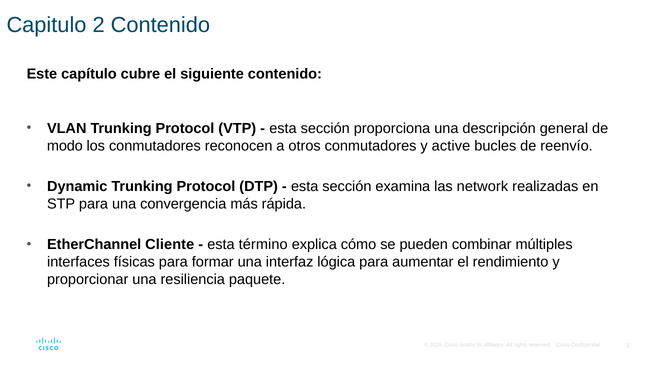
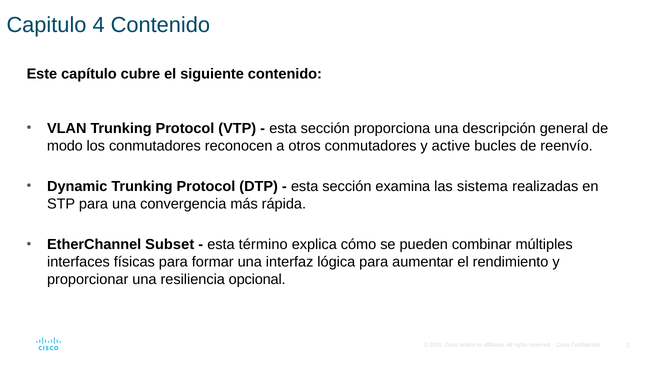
Capitulo 2: 2 -> 4 (99, 25)
network: network -> sistema (482, 186)
Cliente: Cliente -> Subset (170, 245)
paquete: paquete -> opcional (257, 279)
